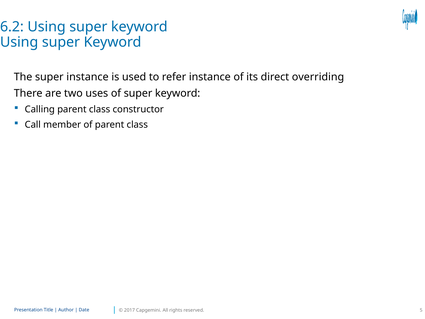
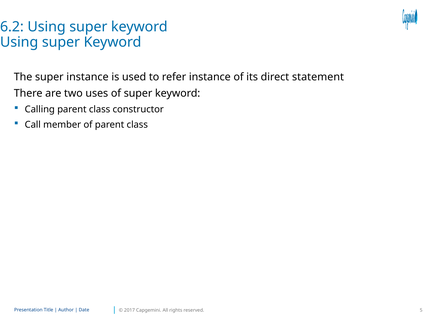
overriding: overriding -> statement (318, 77)
